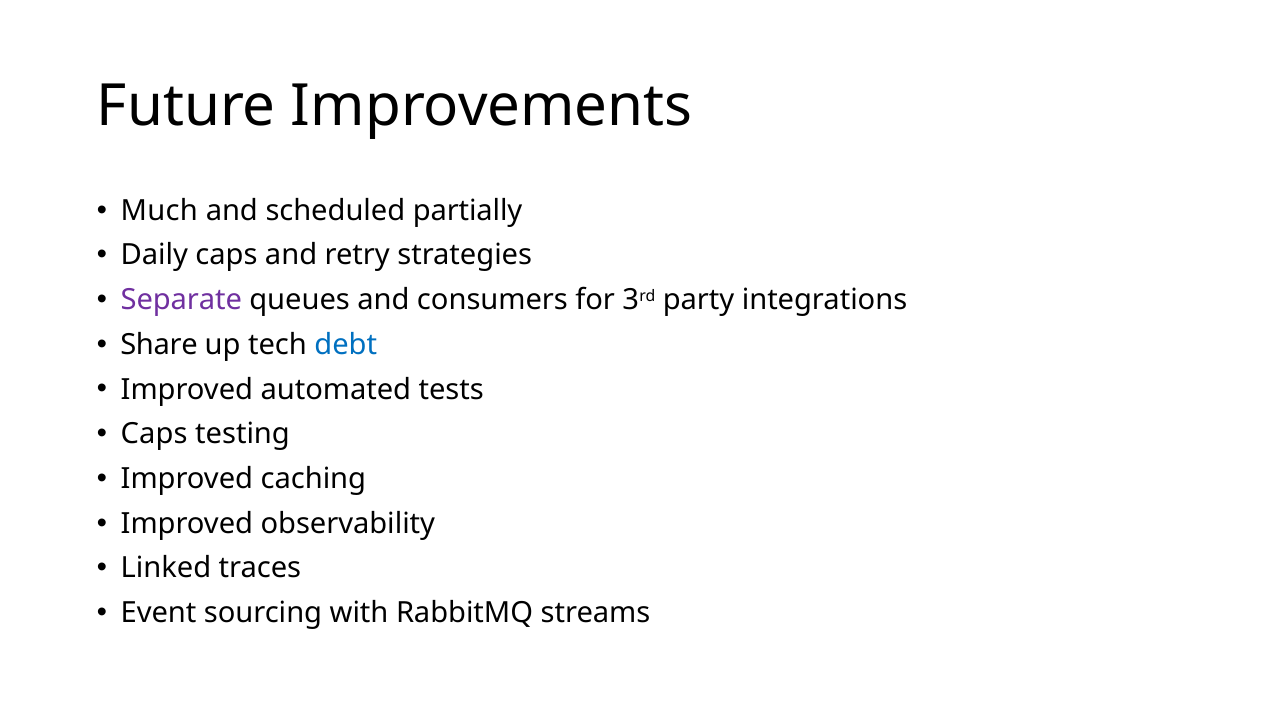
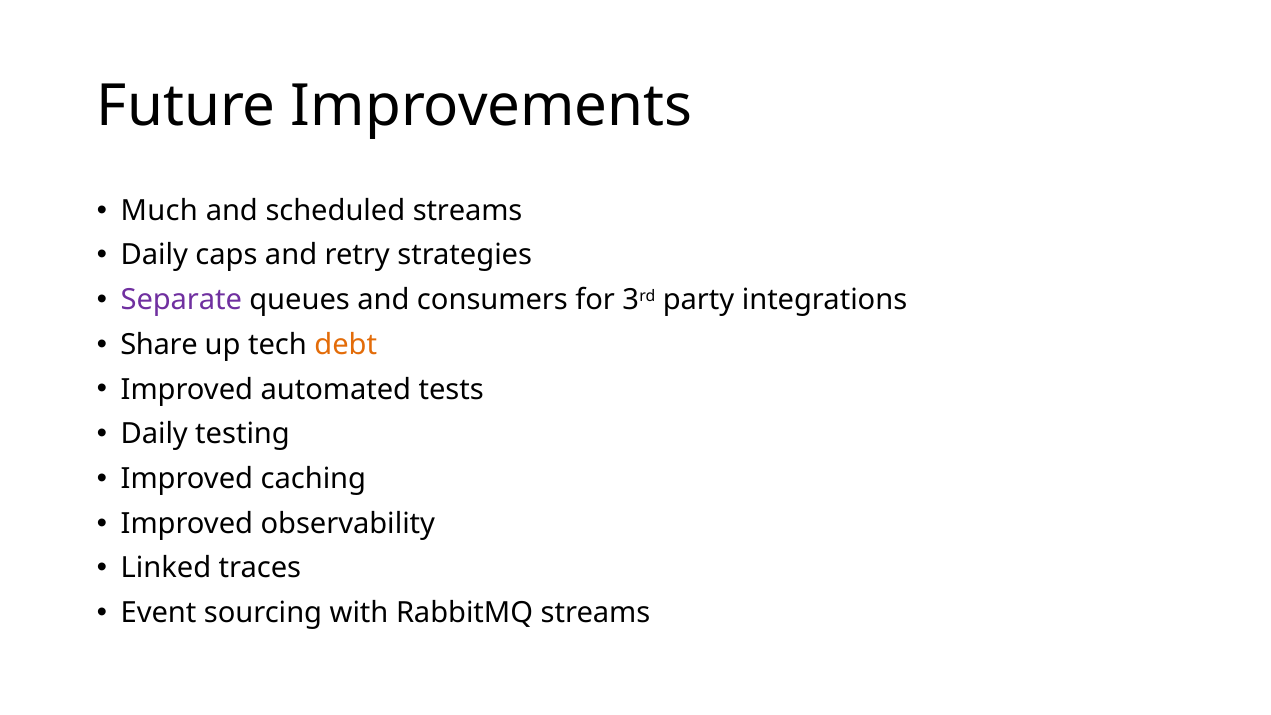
scheduled partially: partially -> streams (468, 211)
debt colour: blue -> orange (346, 345)
Caps: Caps -> Daily (154, 434)
